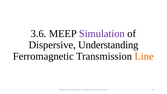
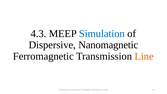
3.6: 3.6 -> 4.3 (39, 34)
Simulation colour: purple -> blue (102, 34)
Understanding: Understanding -> Nanomagnetic (108, 45)
